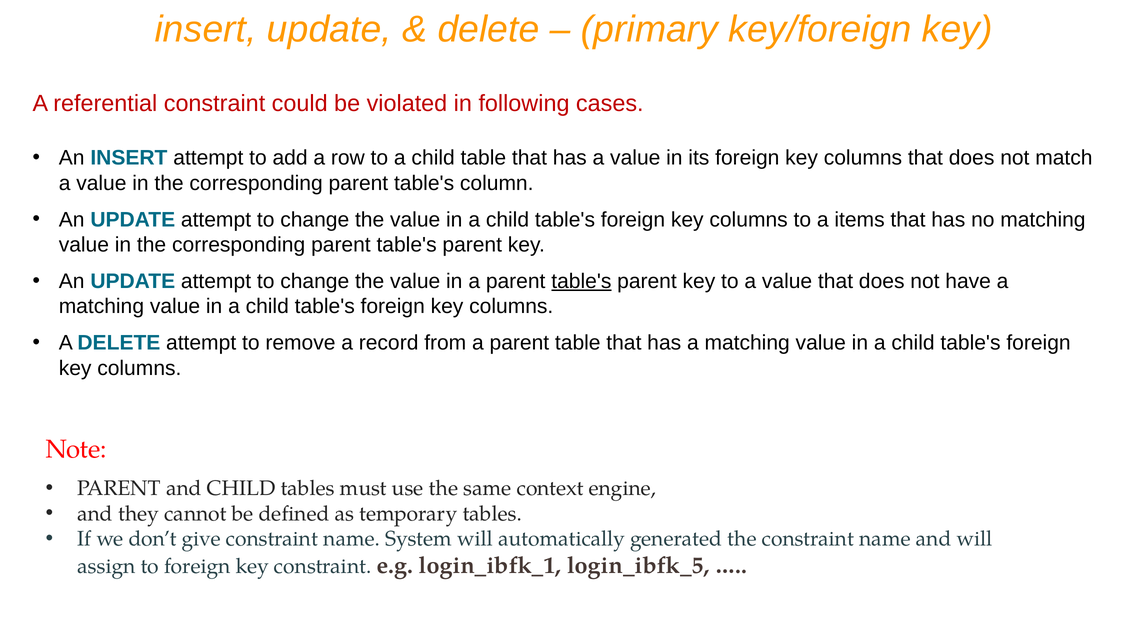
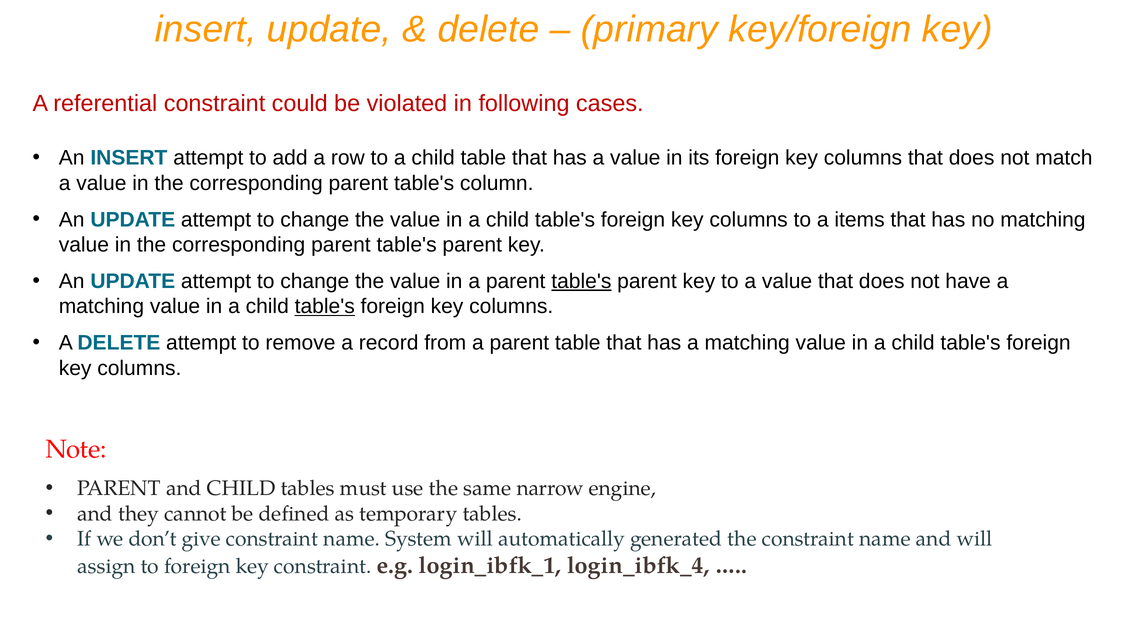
table's underline: none -> present (325, 307)
context: context -> narrow (550, 488)
login_ibfk_5: login_ibfk_5 -> login_ibfk_4 (638, 566)
